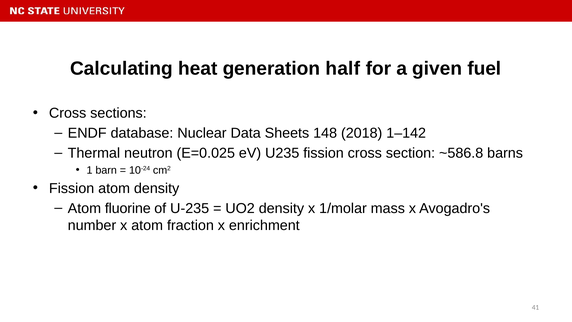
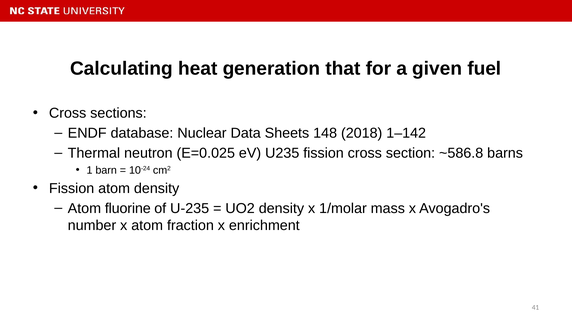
half: half -> that (343, 69)
